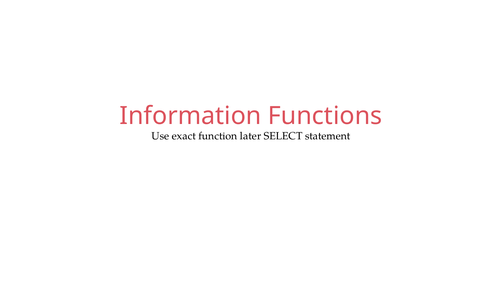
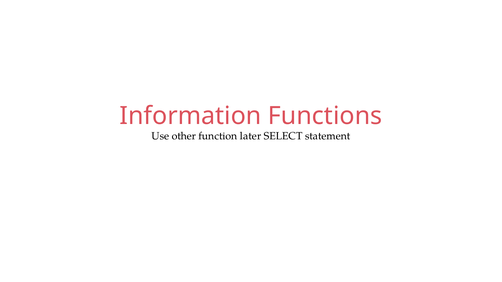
exact: exact -> other (184, 136)
